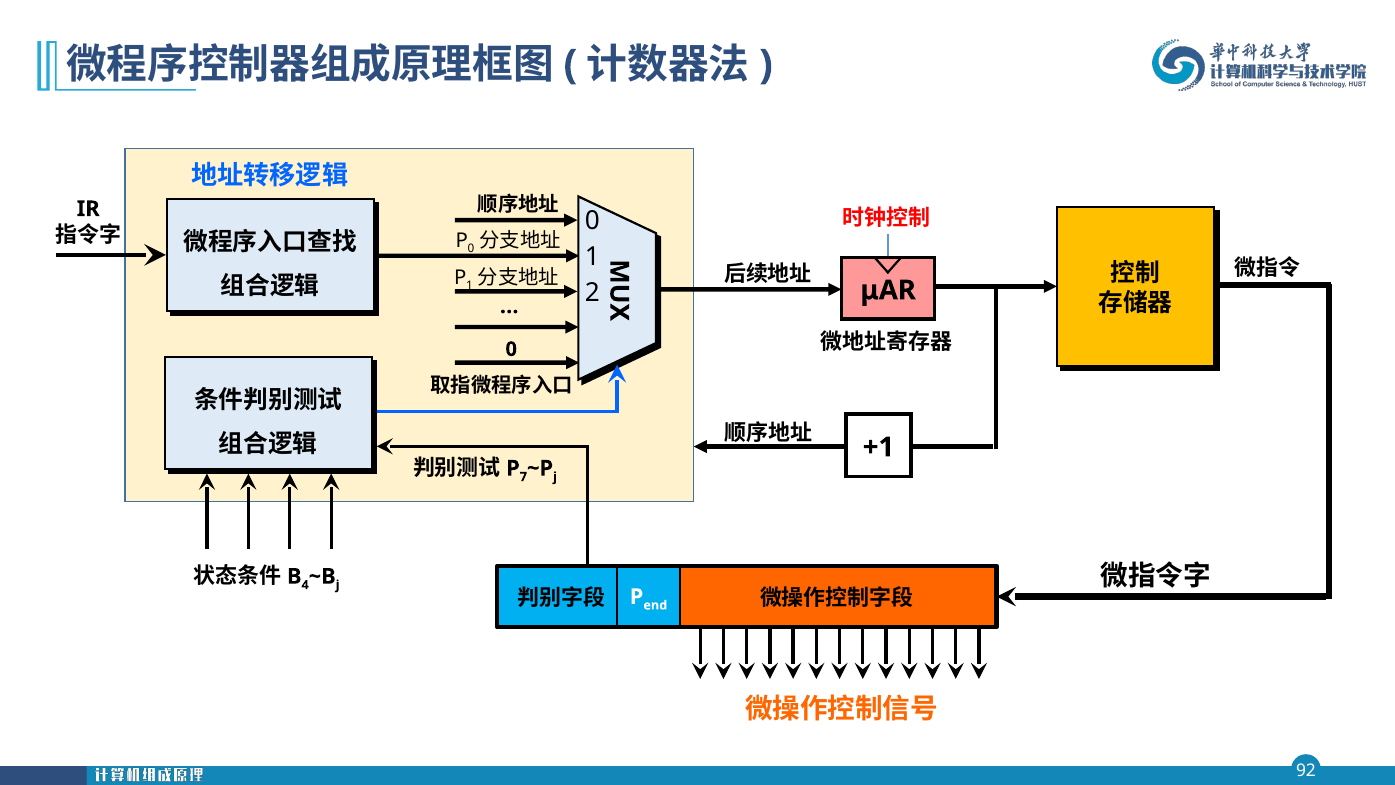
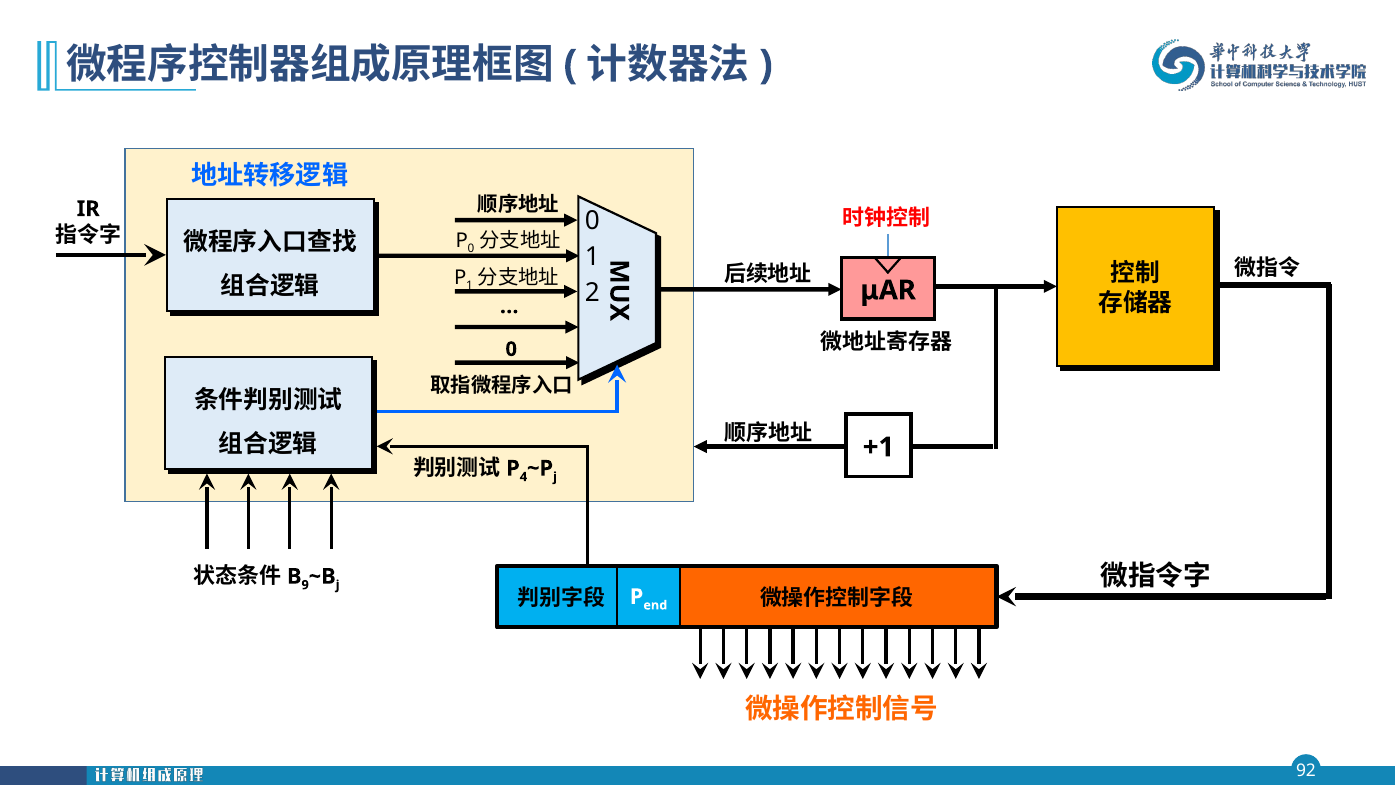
7: 7 -> 4 (523, 477)
4: 4 -> 9 (305, 585)
